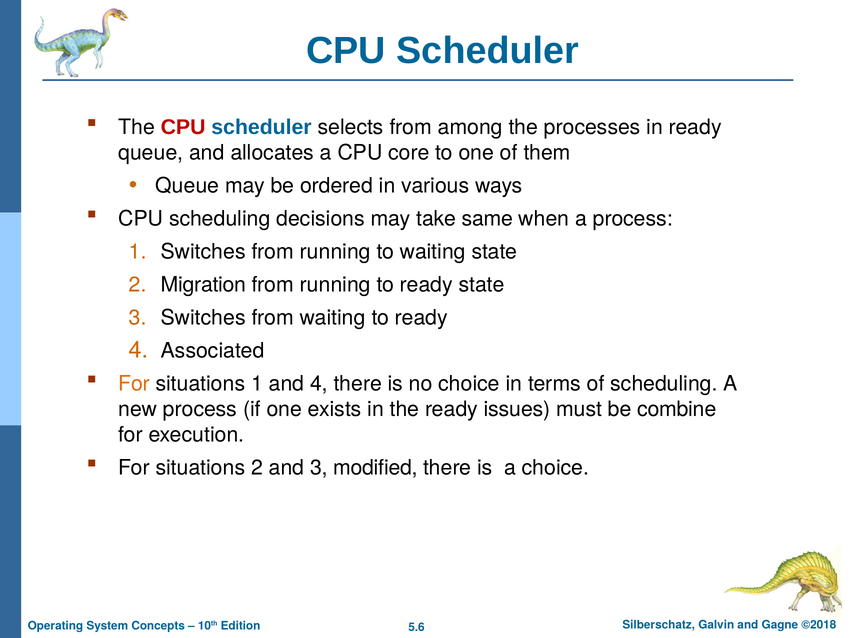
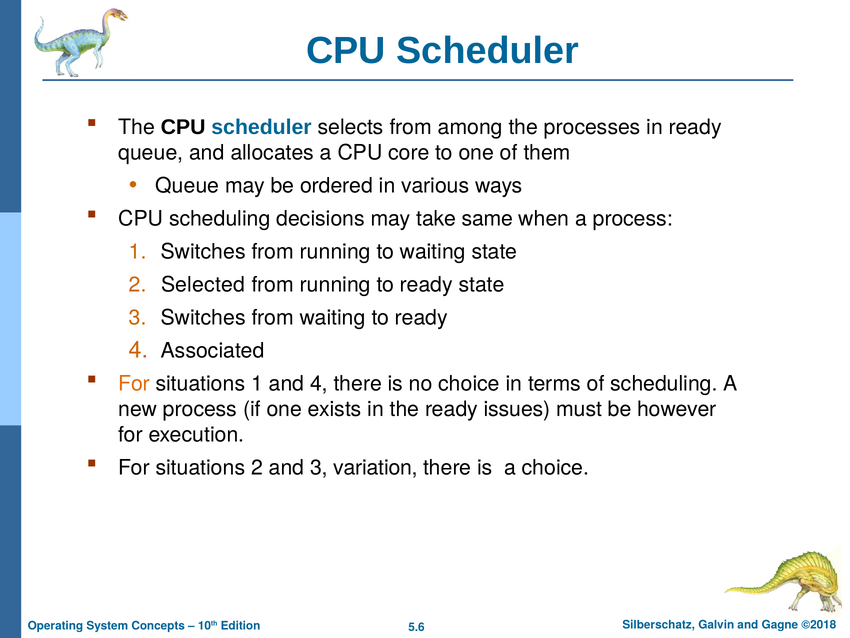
CPU colour: red -> black (183, 127)
Migration: Migration -> Selected (203, 284)
combine: combine -> however (677, 409)
modified: modified -> variation (376, 467)
